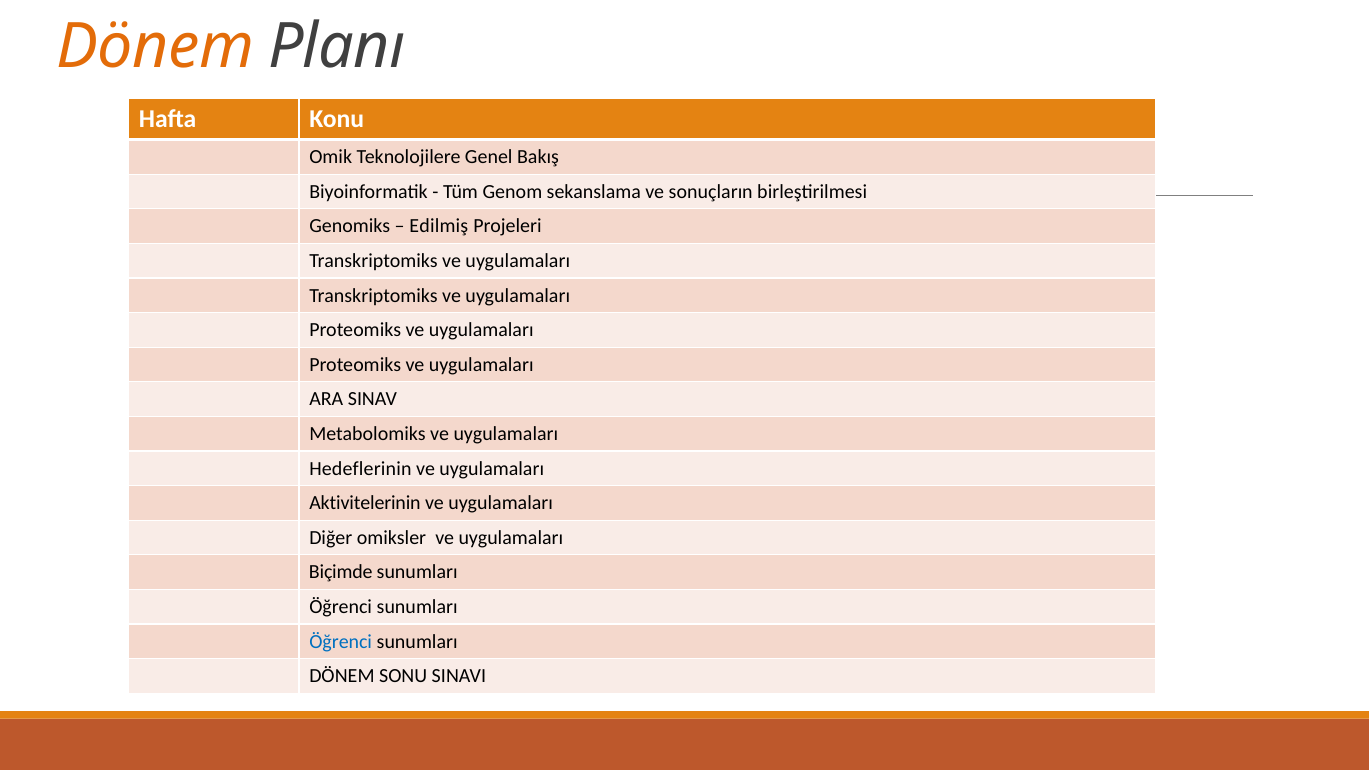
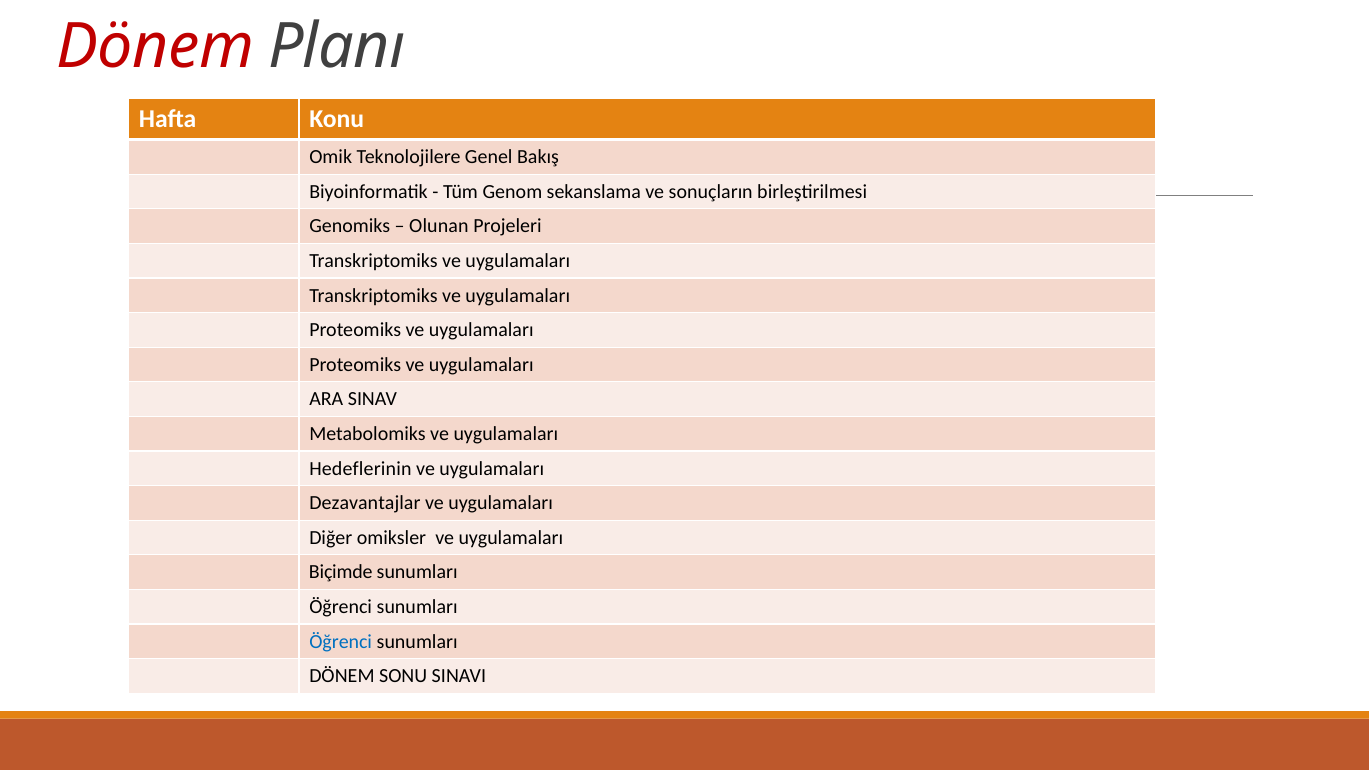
Dönem colour: orange -> red (155, 47)
Edilmiş: Edilmiş -> Olunan (439, 226)
Aktivitelerinin: Aktivitelerinin -> Dezavantajlar (365, 503)
